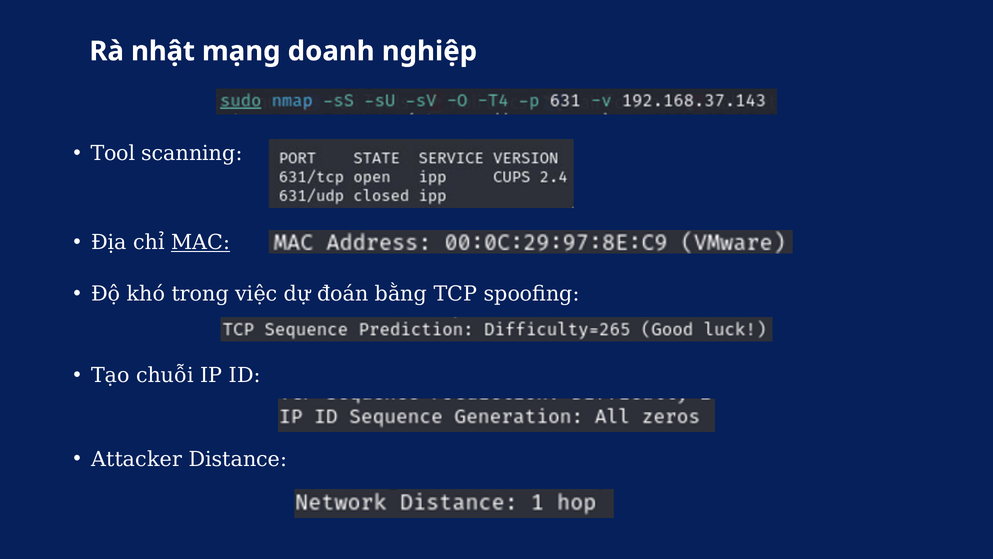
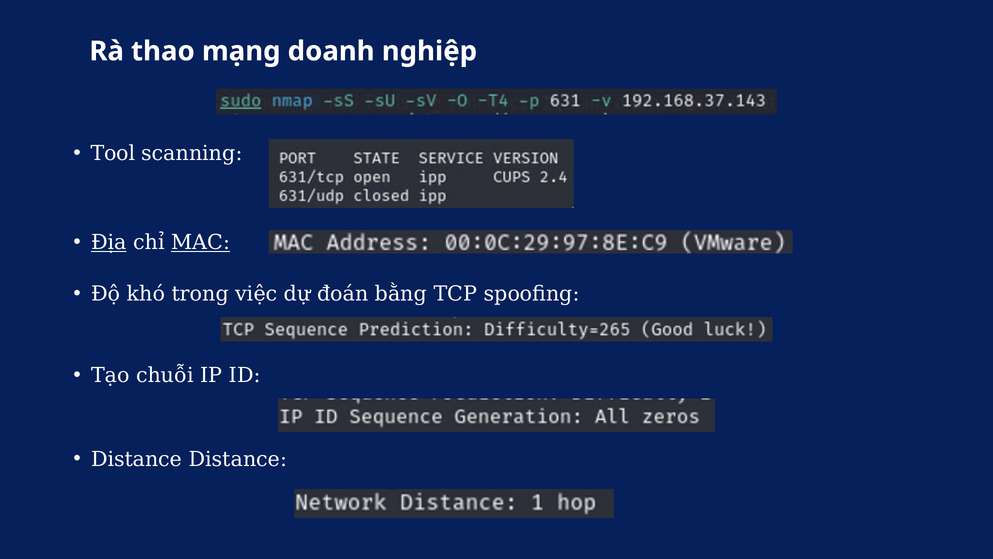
nhật: nhật -> thao (163, 51)
Địa underline: none -> present (109, 242)
Attacker: Attacker -> Distance (137, 459)
